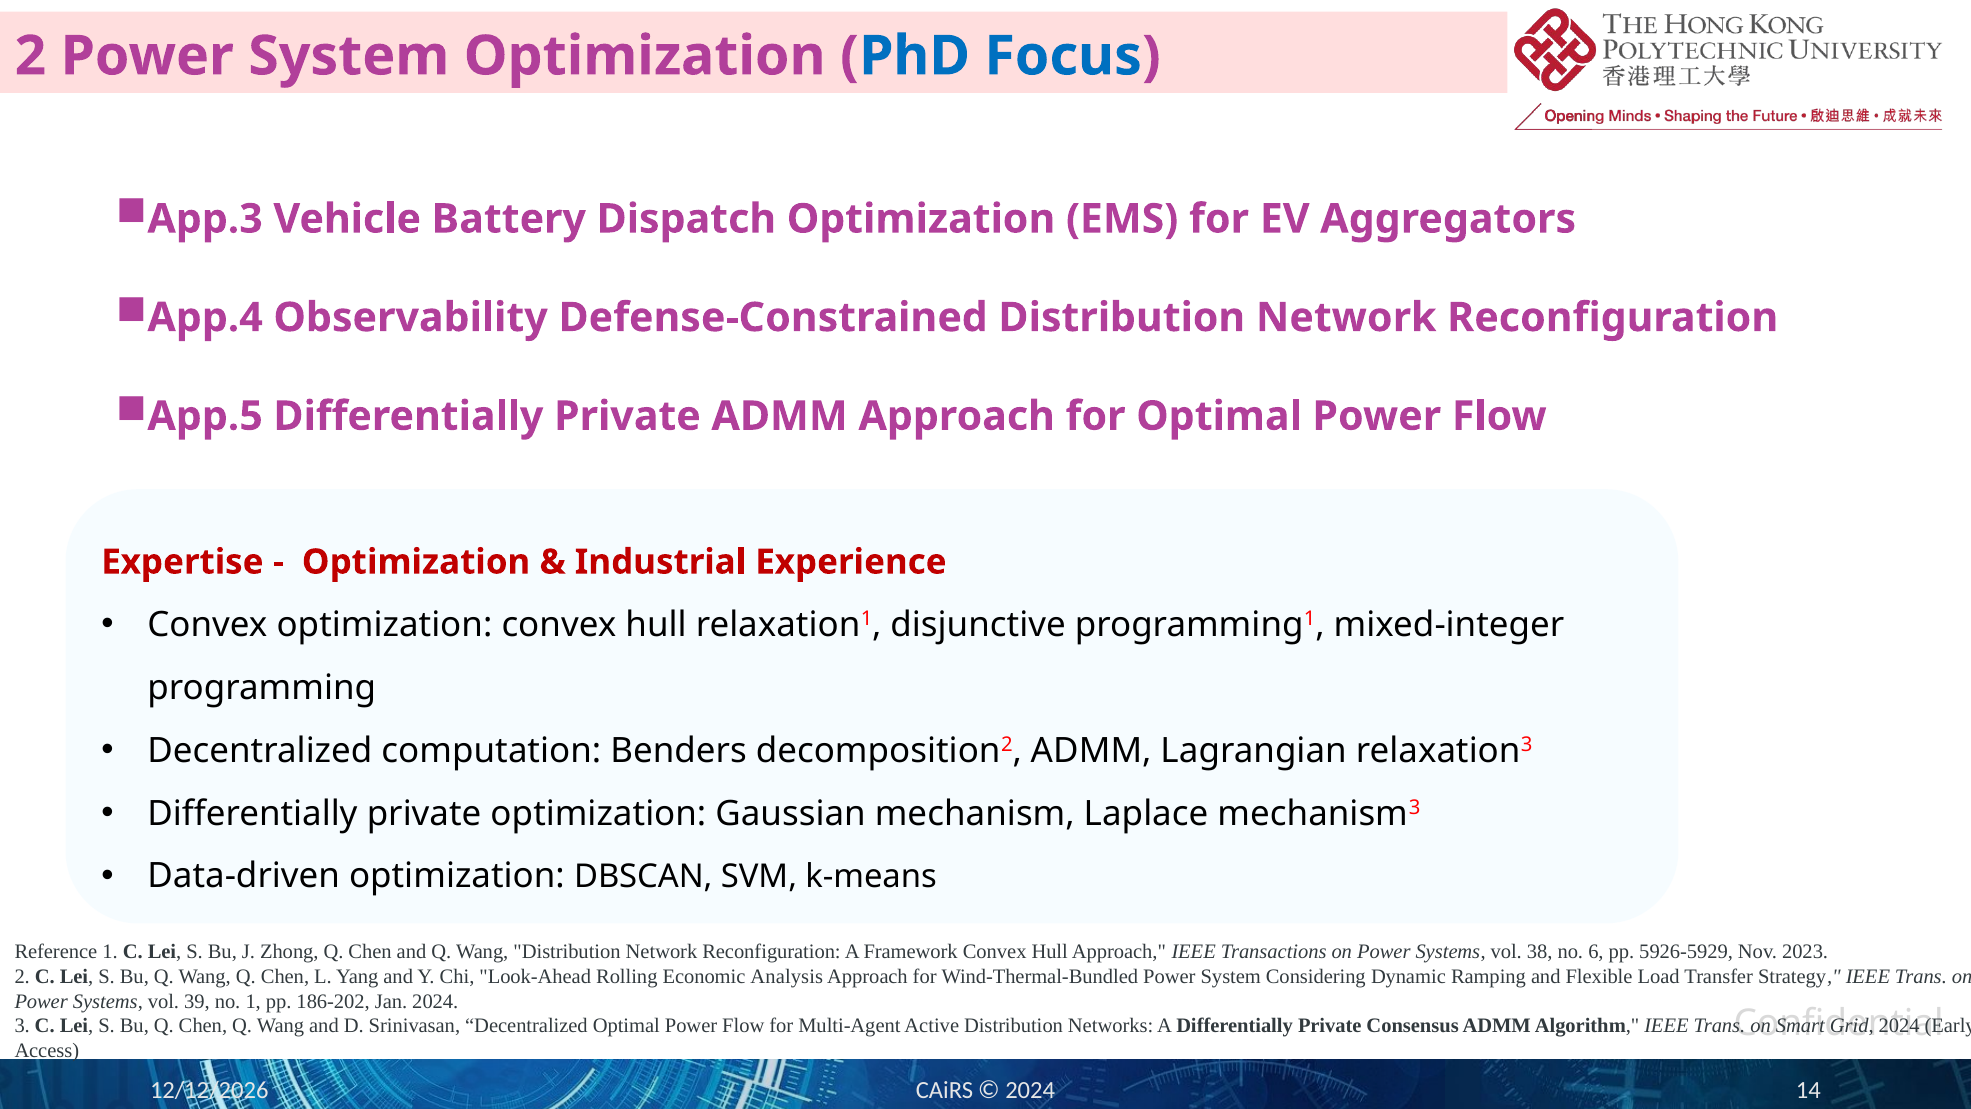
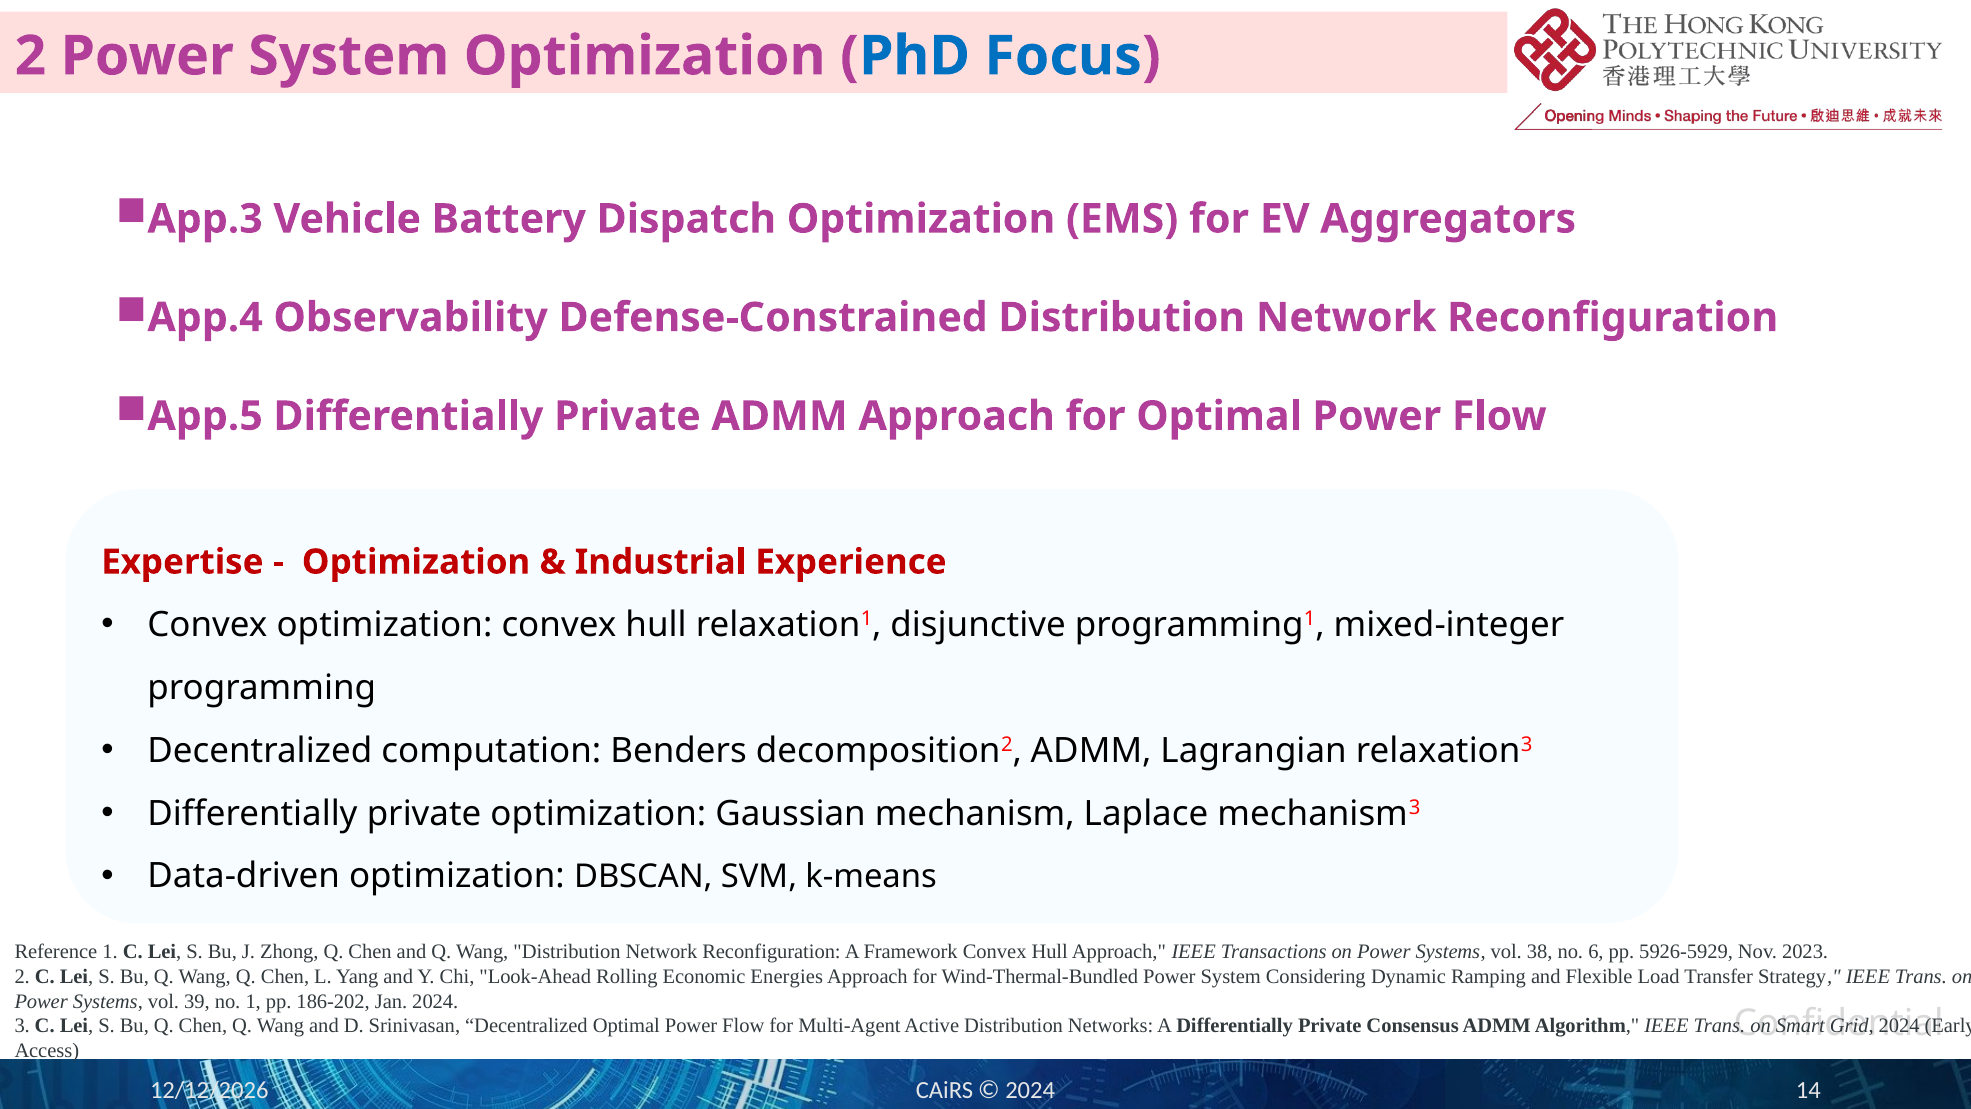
Analysis: Analysis -> Energies (787, 976)
